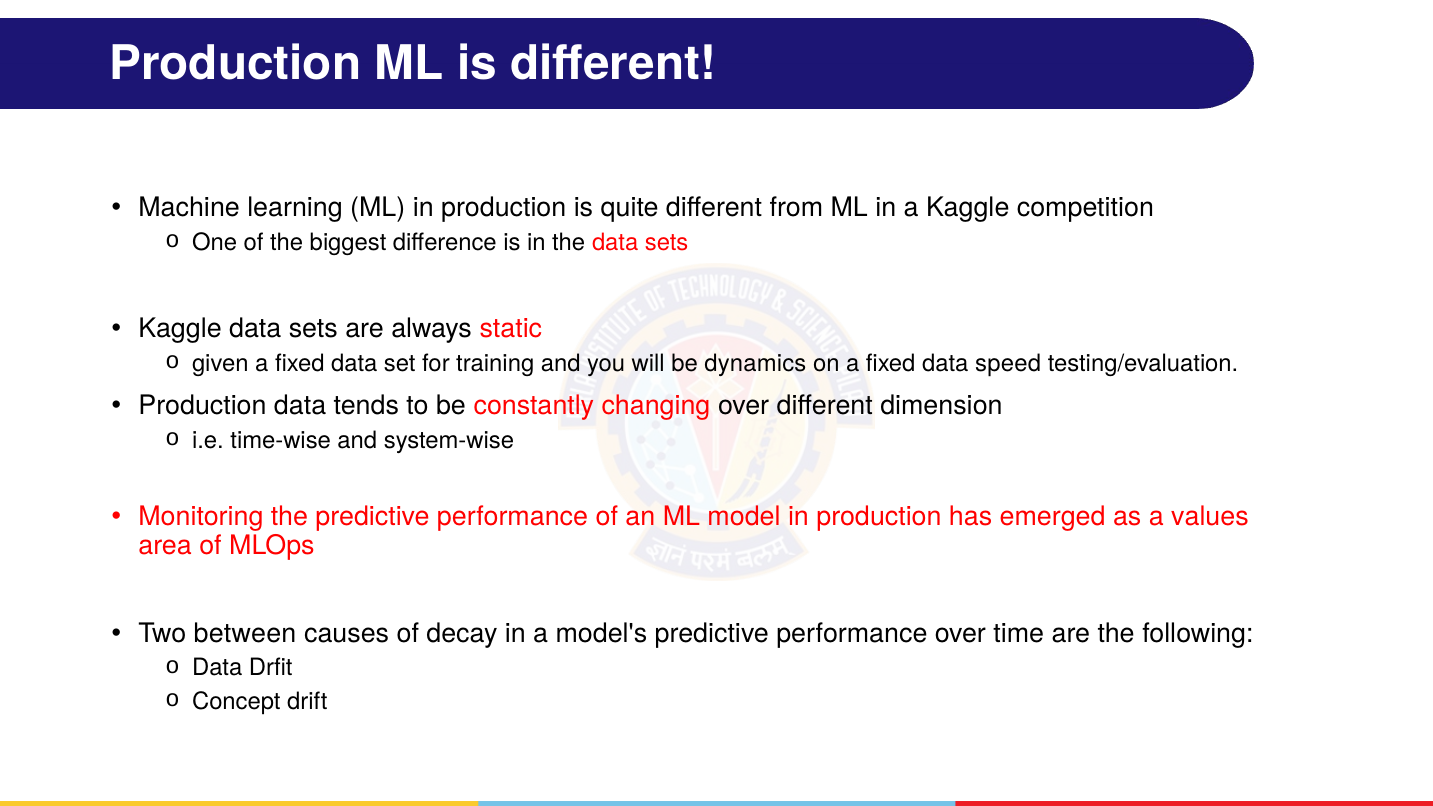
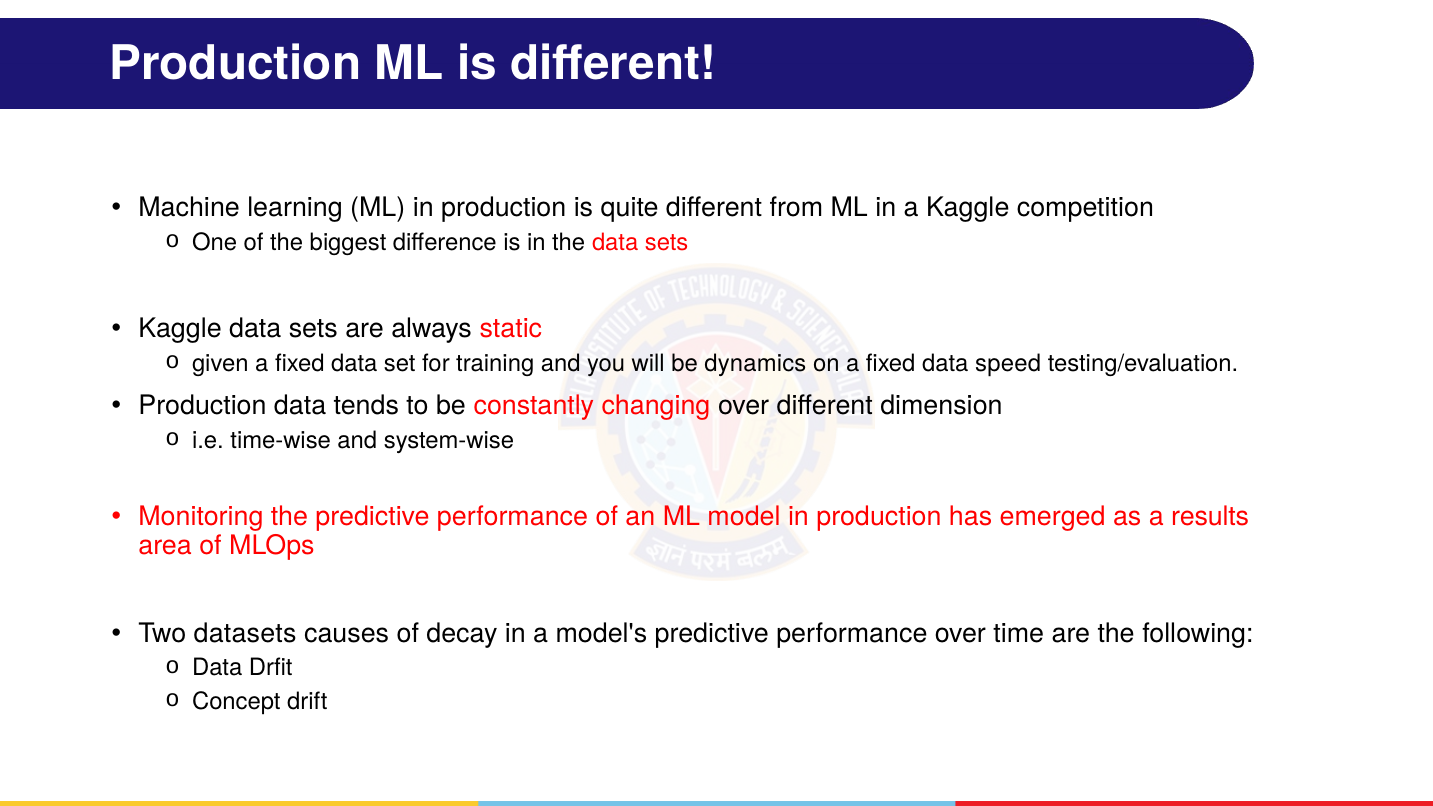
values: values -> results (1210, 516)
between: between -> datasets (245, 633)
